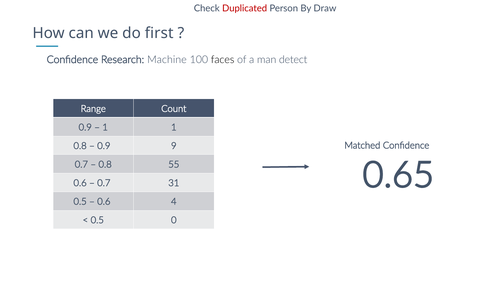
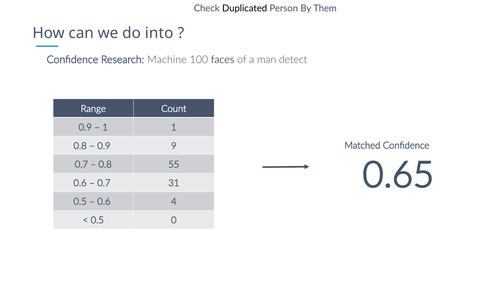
Duplicated colour: red -> black (245, 8)
Draw: Draw -> Them (325, 8)
first: first -> into (159, 33)
